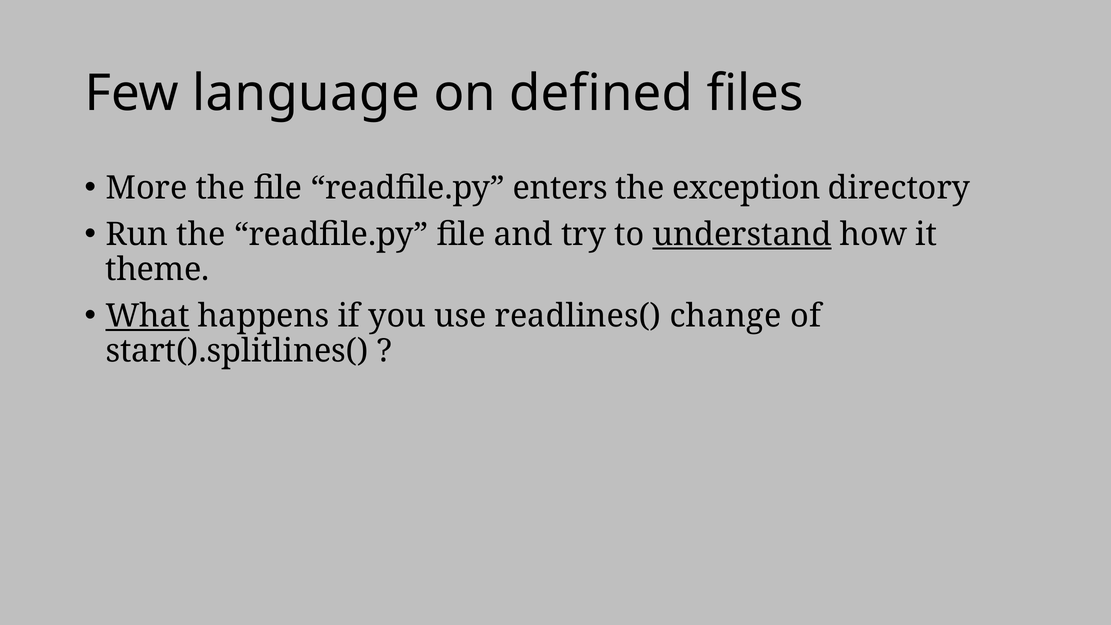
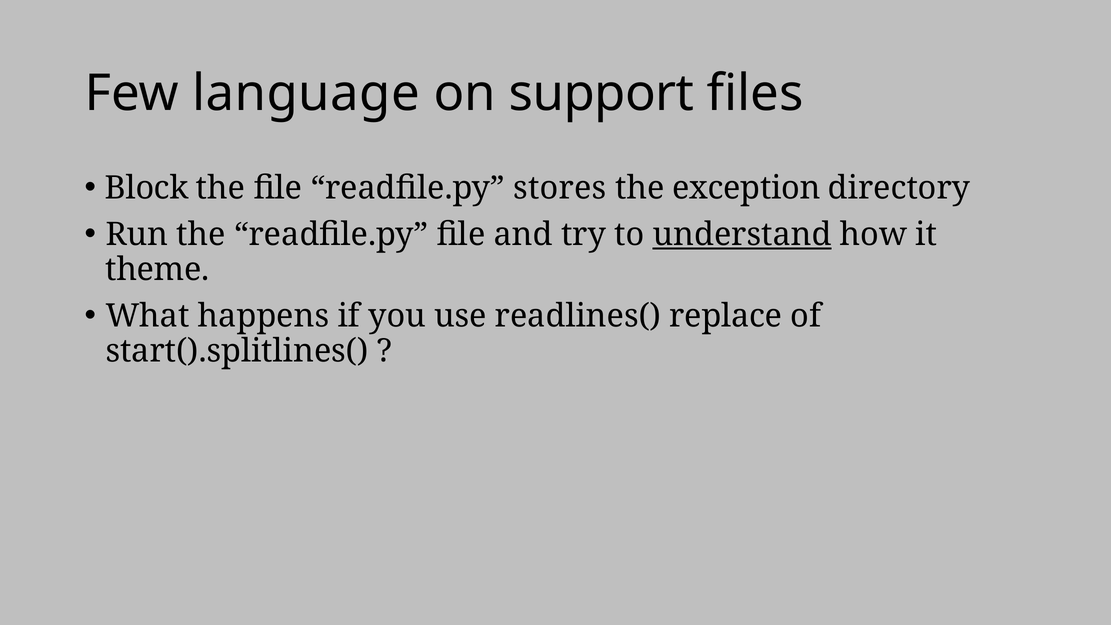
defined: defined -> support (602, 93)
More: More -> Block (147, 188)
enters: enters -> stores (560, 188)
What underline: present -> none (148, 316)
change: change -> replace (726, 316)
